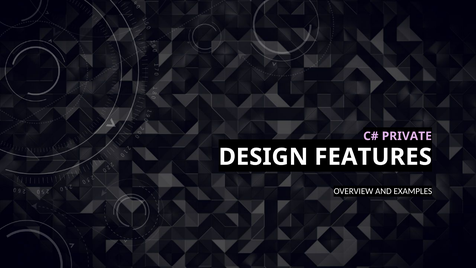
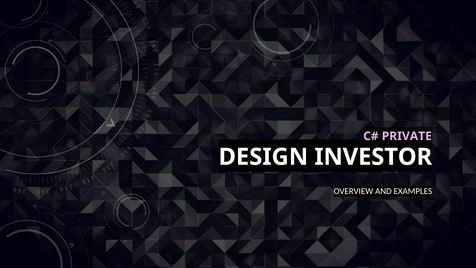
FEATURES: FEATURES -> INVESTOR (373, 157)
